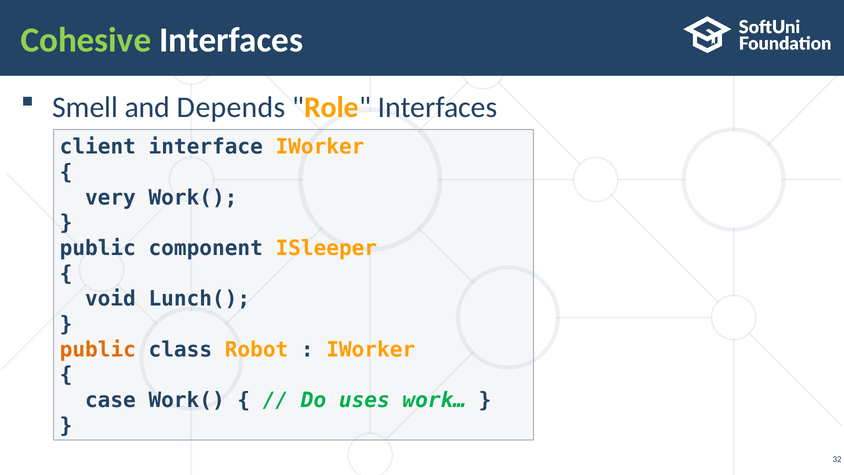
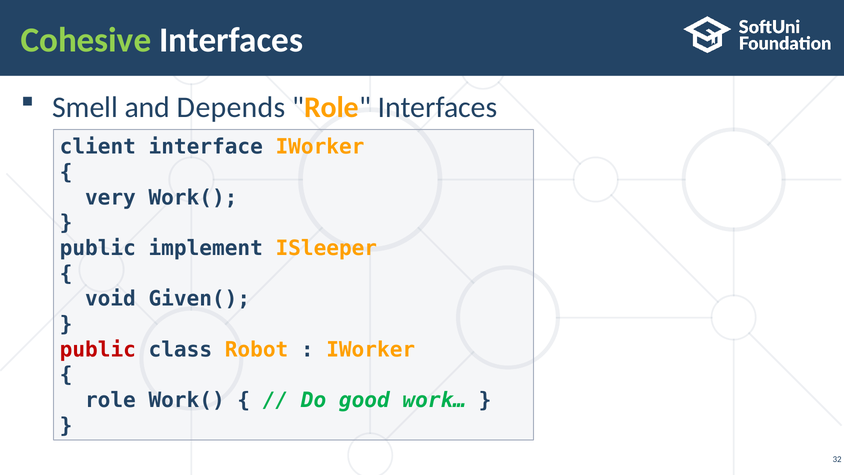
component: component -> implement (206, 248)
Lunch(: Lunch( -> Given( (199, 299)
public colour: orange -> red (98, 349)
case: case -> role (110, 400)
uses: uses -> good (364, 400)
